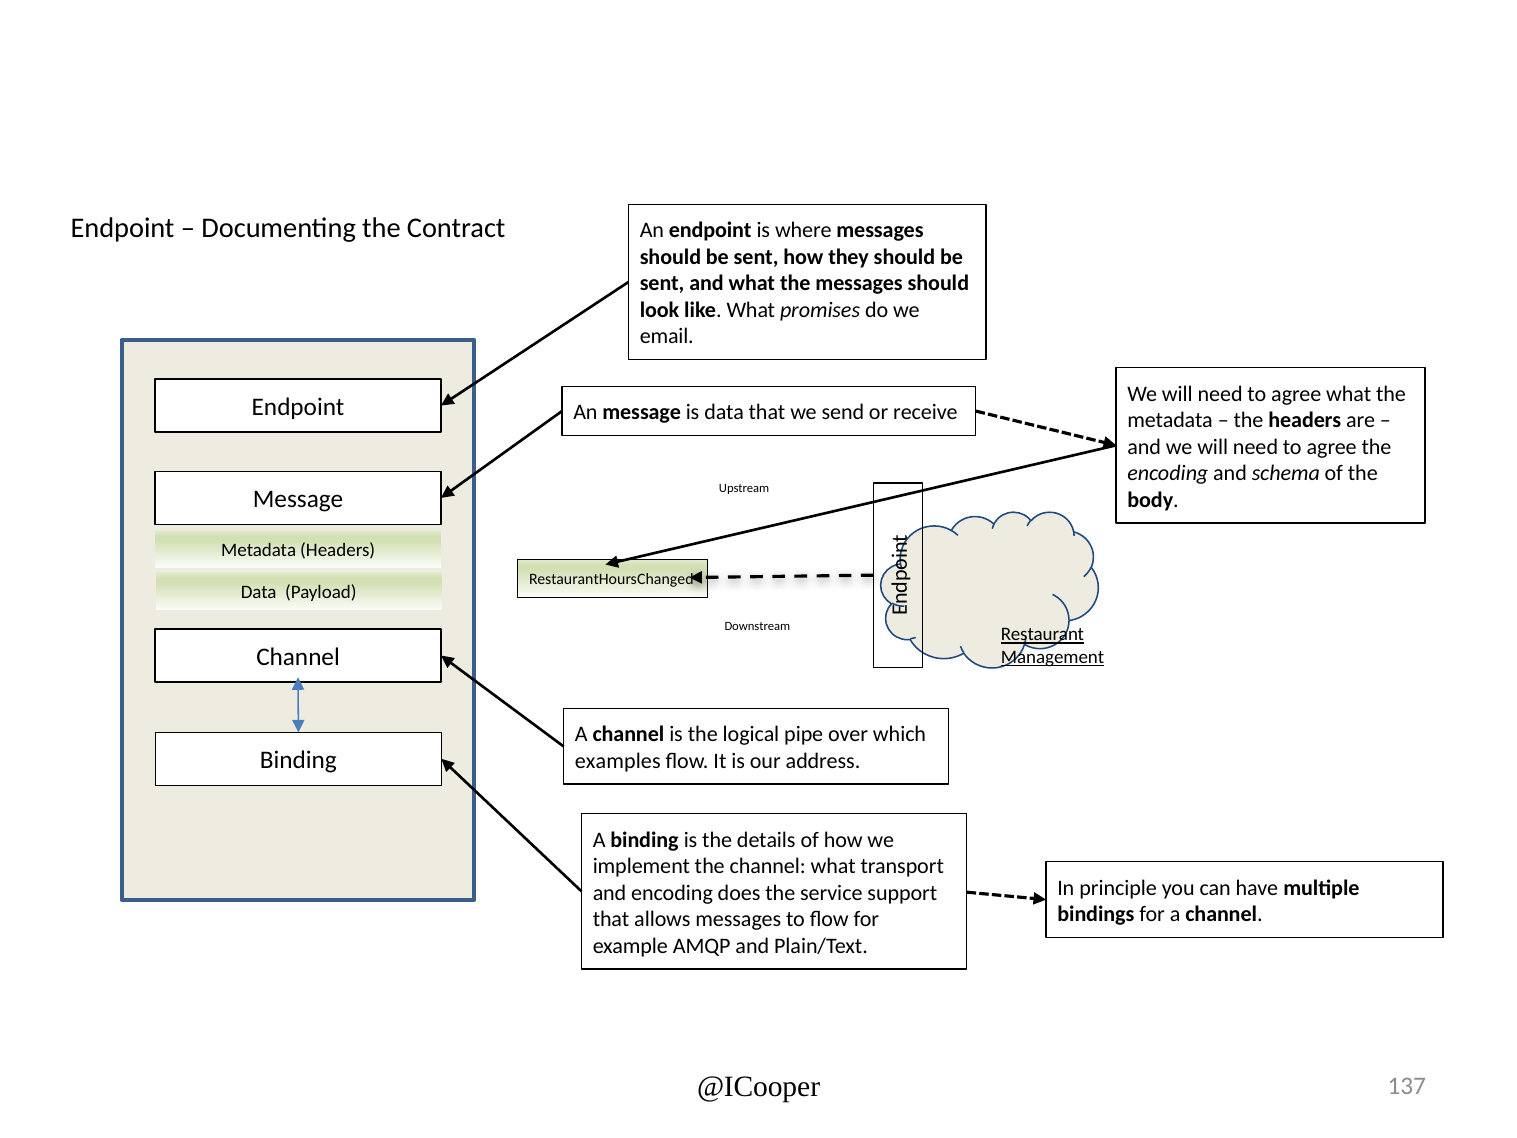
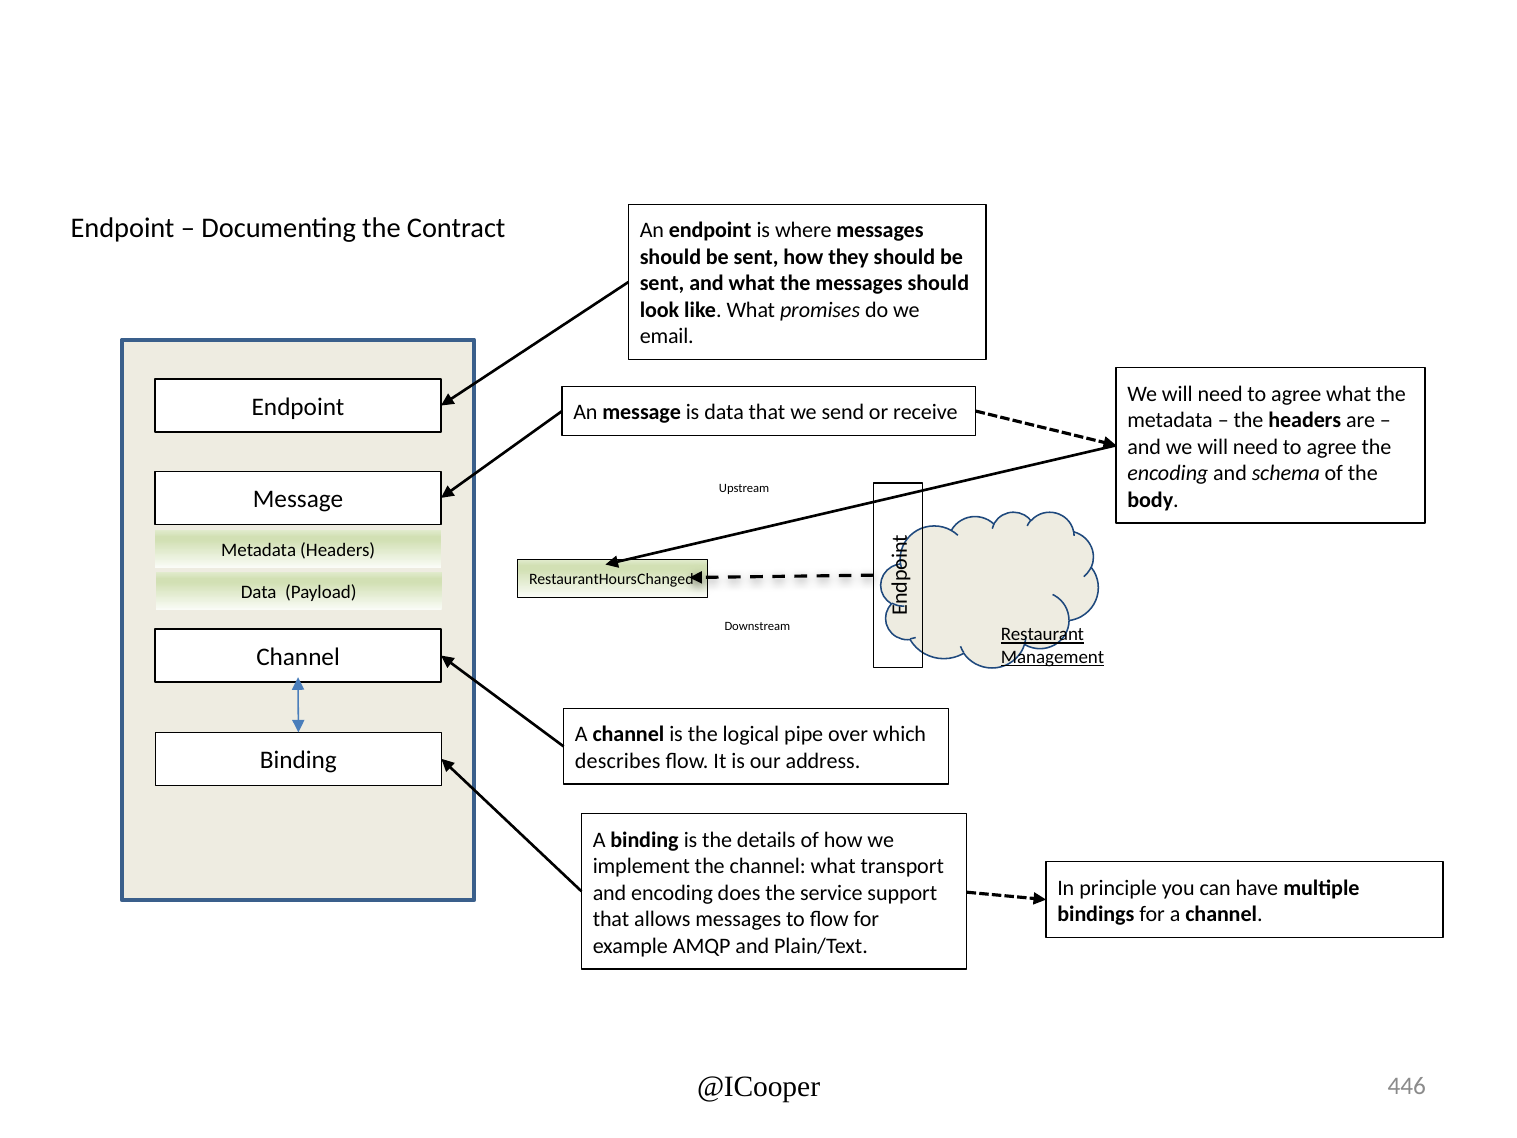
examples: examples -> describes (618, 761)
137: 137 -> 446 (1407, 1086)
